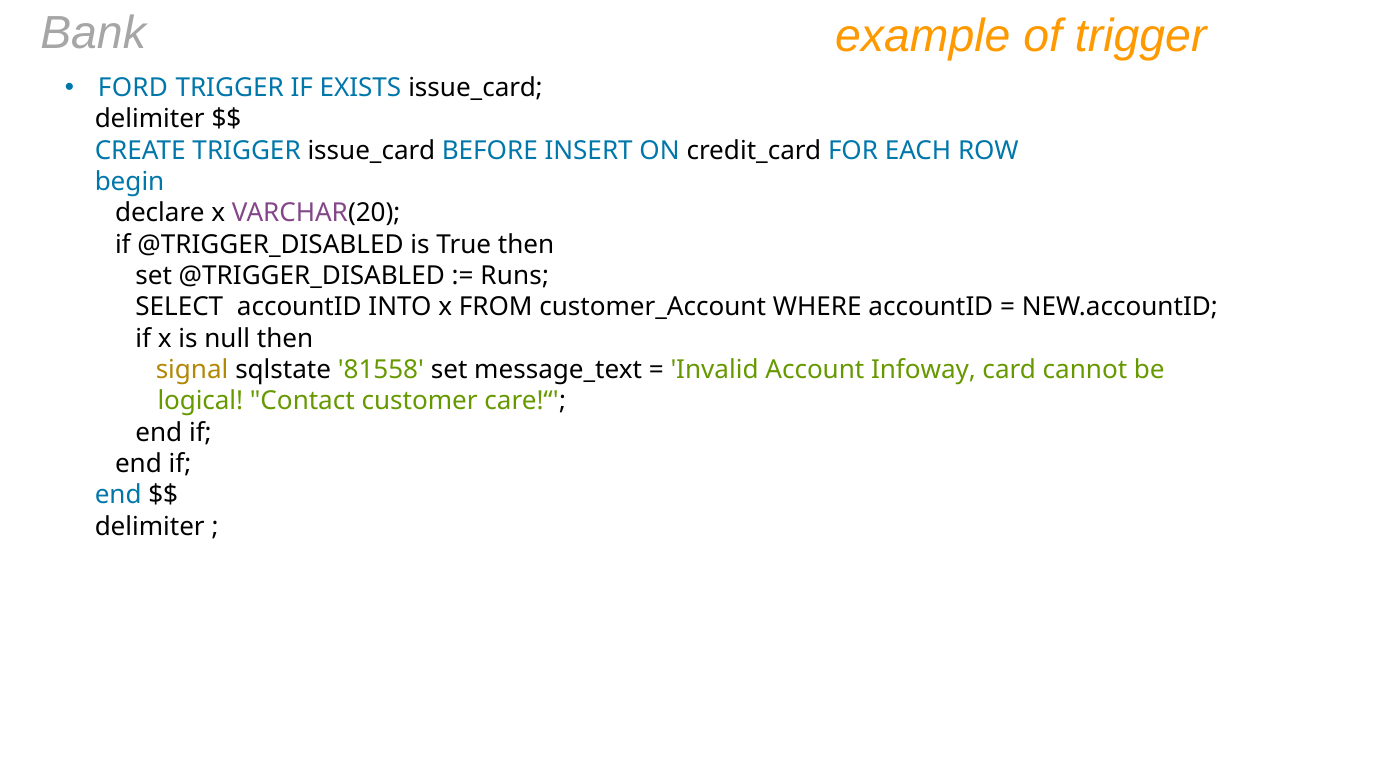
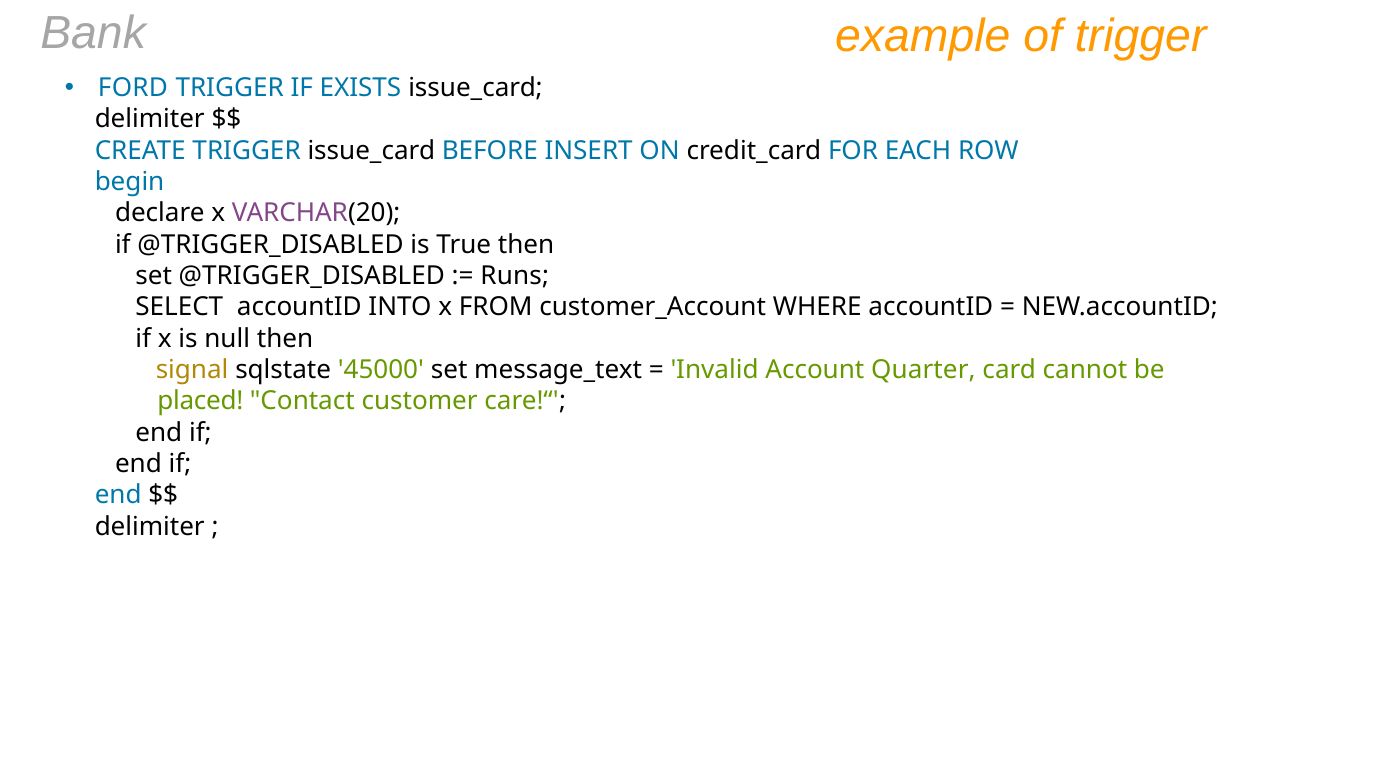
81558: 81558 -> 45000 (381, 370)
Infoway: Infoway -> Quarter (923, 370)
logical: logical -> placed (200, 401)
